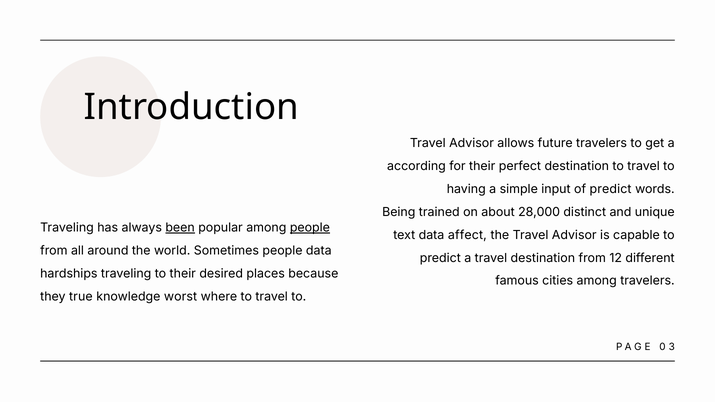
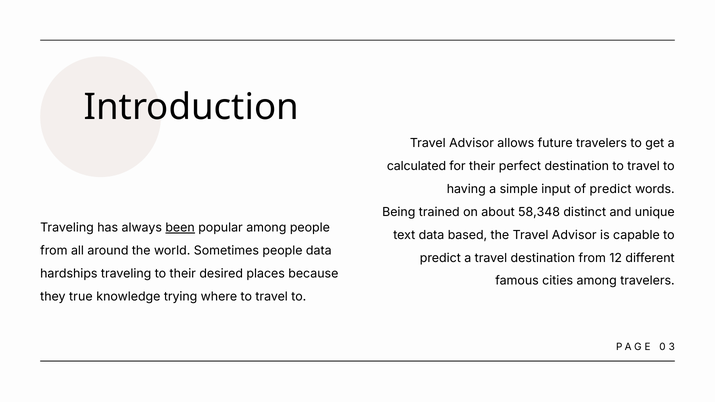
according: according -> calculated (417, 166)
28,000: 28,000 -> 58,348 (539, 212)
people underline: present -> none (310, 228)
affect: affect -> based (467, 235)
worst: worst -> trying (181, 297)
